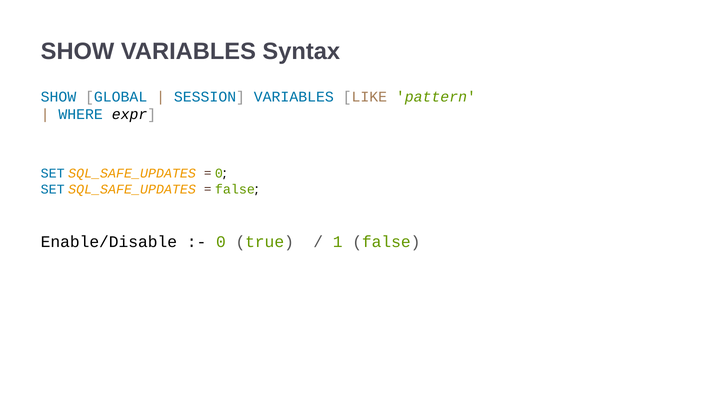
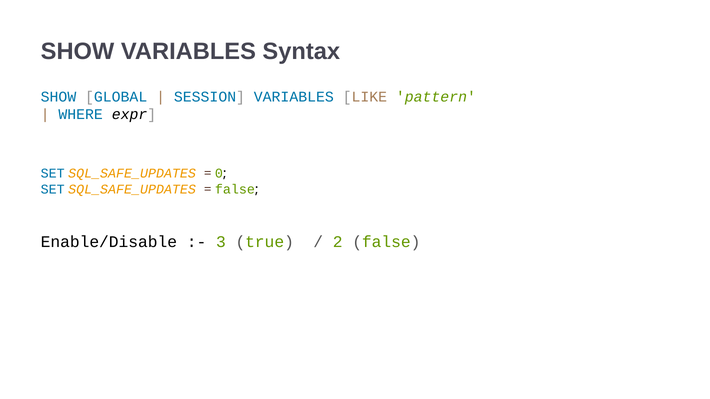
0: 0 -> 3 (221, 242)
1: 1 -> 2 (338, 242)
